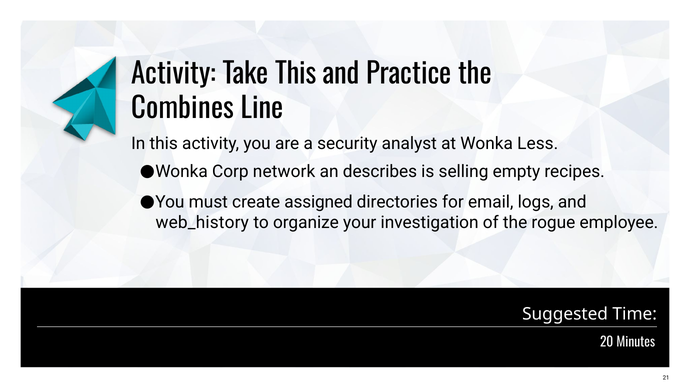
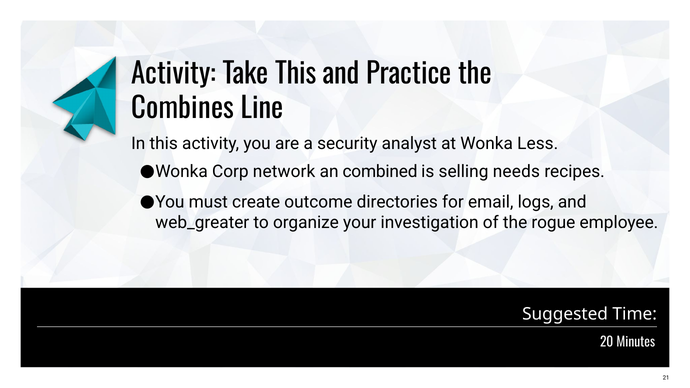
describes: describes -> combined (380, 172)
empty: empty -> needs (516, 172)
assigned: assigned -> outcome (318, 202)
web_history: web_history -> web_greater (202, 223)
